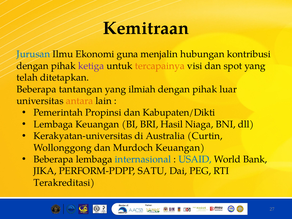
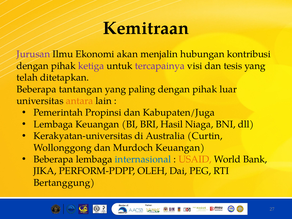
Jurusan colour: blue -> purple (33, 54)
guna: guna -> akan (127, 54)
tercapainya colour: orange -> purple (160, 66)
spot: spot -> tesis (233, 66)
ilmiah: ilmiah -> paling (142, 89)
Kabupaten/Dikti: Kabupaten/Dikti -> Kabupaten/Juga (179, 113)
USAID colour: blue -> orange (195, 159)
SATU: SATU -> OLEH (152, 171)
Terakreditasi: Terakreditasi -> Bertanggung (64, 183)
